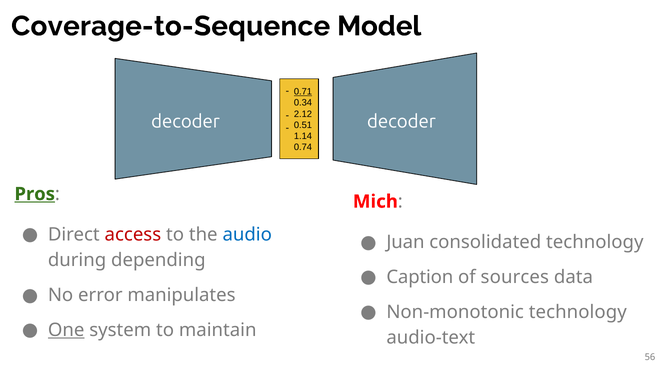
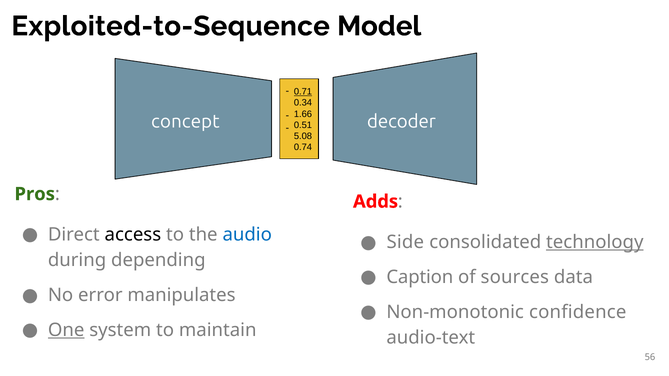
Coverage-to-Sequence: Coverage-to-Sequence -> Exploited-to-Sequence (171, 26)
2.12: 2.12 -> 1.66 (303, 114)
decoder: decoder -> concept (185, 122)
1.14: 1.14 -> 5.08 (303, 136)
Pros underline: present -> none (35, 194)
Mich: Mich -> Adds (376, 202)
access colour: red -> black (133, 235)
Juan: Juan -> Side (405, 242)
technology underline: none -> present (595, 242)
Non-monotonic technology: technology -> confidence (578, 312)
